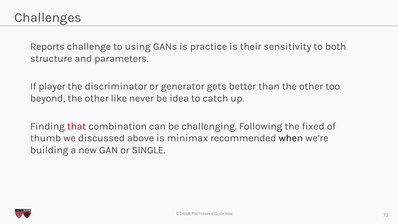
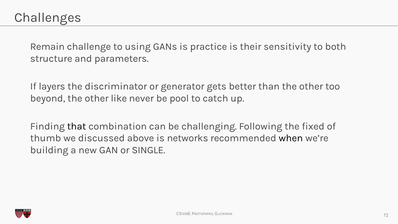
Reports: Reports -> Remain (47, 47)
player: player -> layers (52, 86)
idea: idea -> pool (179, 98)
that colour: red -> black (77, 126)
minimax: minimax -> networks (188, 138)
